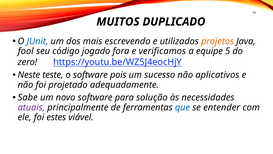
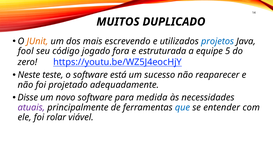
JUnit colour: blue -> orange (37, 41)
projetos colour: orange -> blue (217, 41)
verificamos: verificamos -> estruturada (162, 51)
pois: pois -> está (118, 75)
aplicativos: aplicativos -> reaparecer (217, 75)
Sabe: Sabe -> Disse (28, 97)
solução: solução -> medida (152, 97)
estes: estes -> rolar (56, 117)
